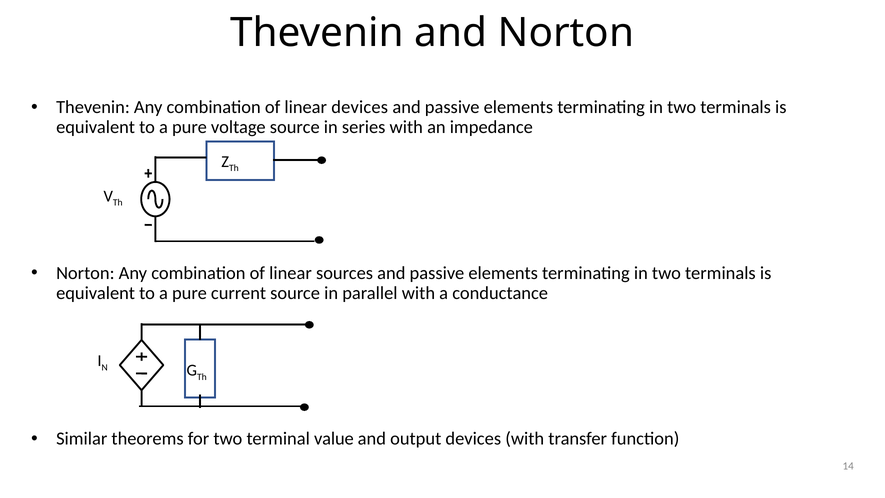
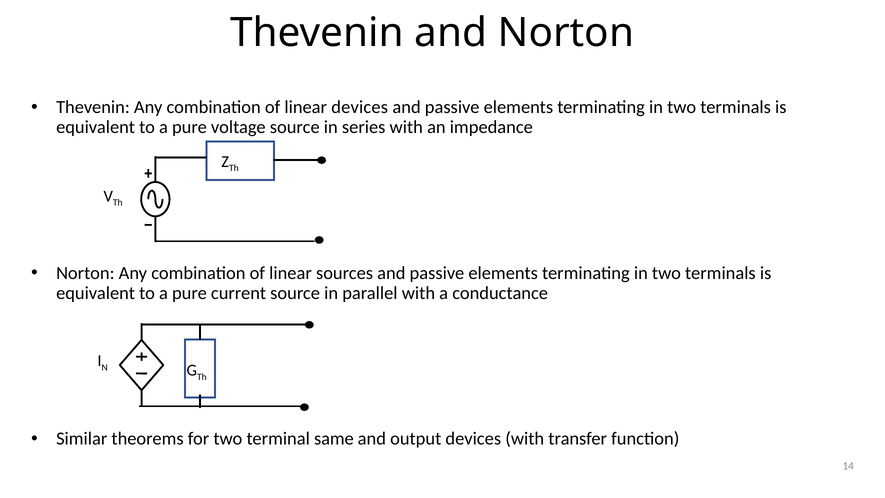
value: value -> same (334, 439)
